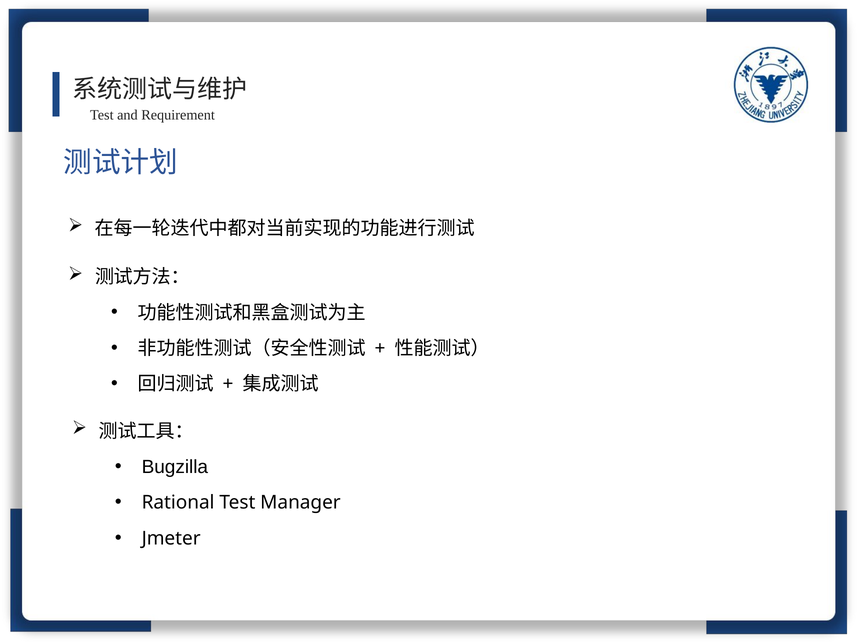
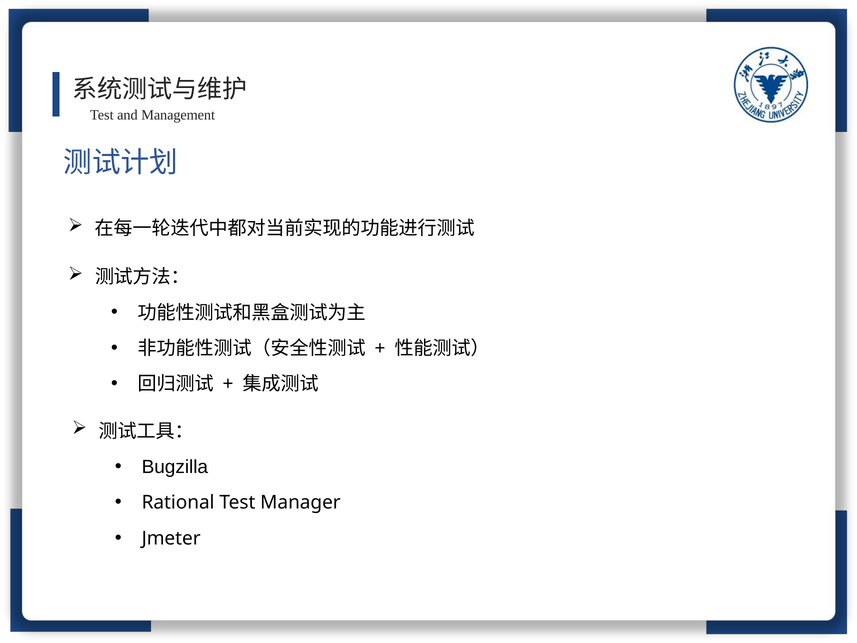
Requirement: Requirement -> Management (178, 115)
